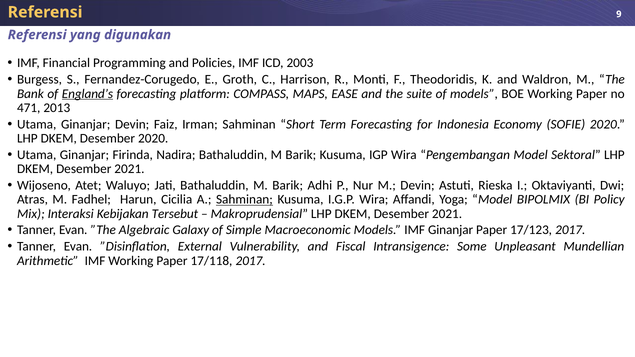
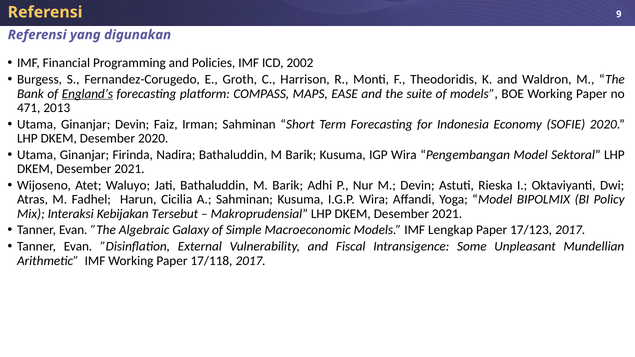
2003: 2003 -> 2002 (300, 63)
Sahminan underline: present -> none (244, 200)
IMF Ginanjar: Ginanjar -> Lengkap (451, 230)
